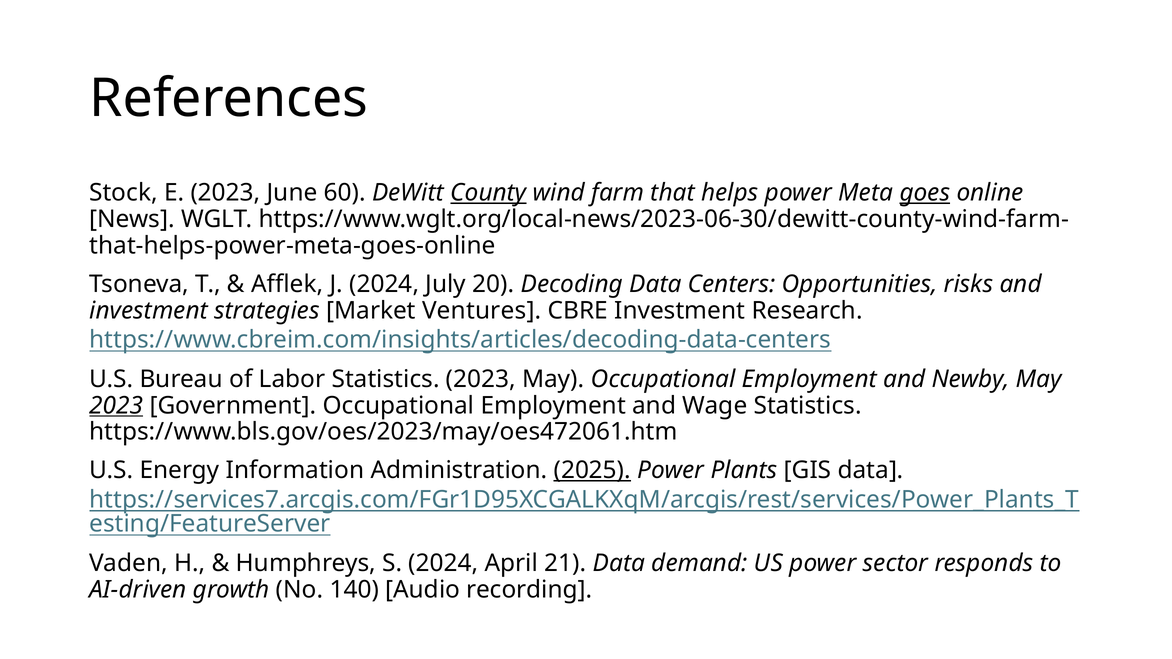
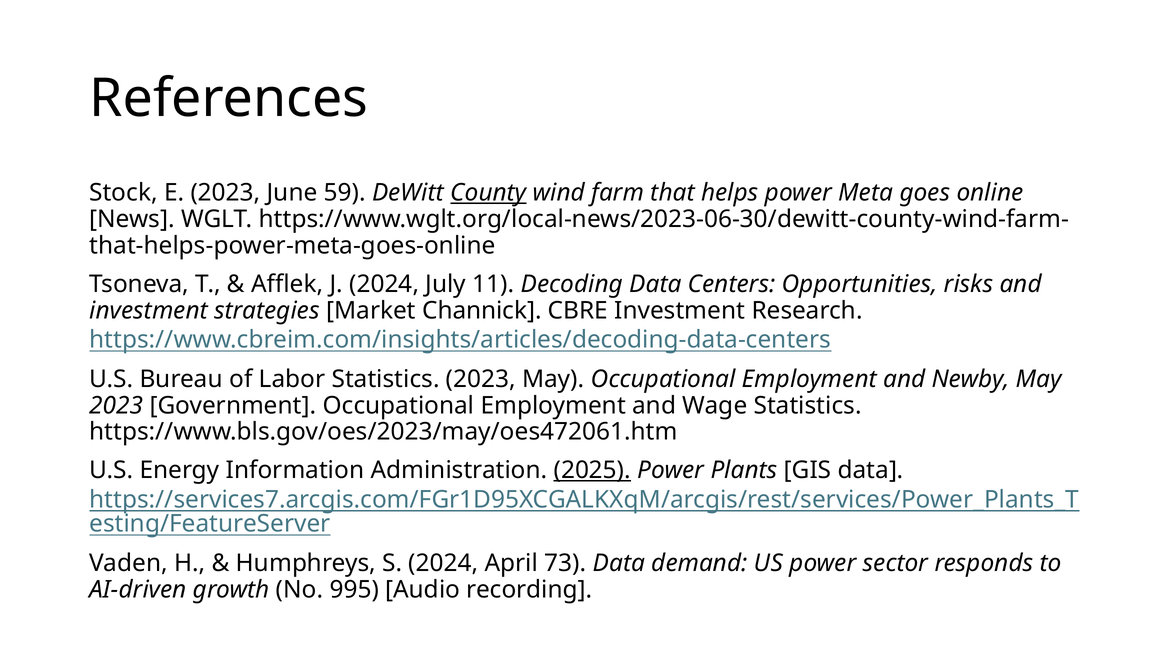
60: 60 -> 59 (345, 193)
goes underline: present -> none (925, 193)
20: 20 -> 11 (493, 284)
Ventures: Ventures -> Channick (482, 311)
2023 underline: present -> none (116, 406)
21: 21 -> 73 (565, 563)
140: 140 -> 995 (354, 590)
